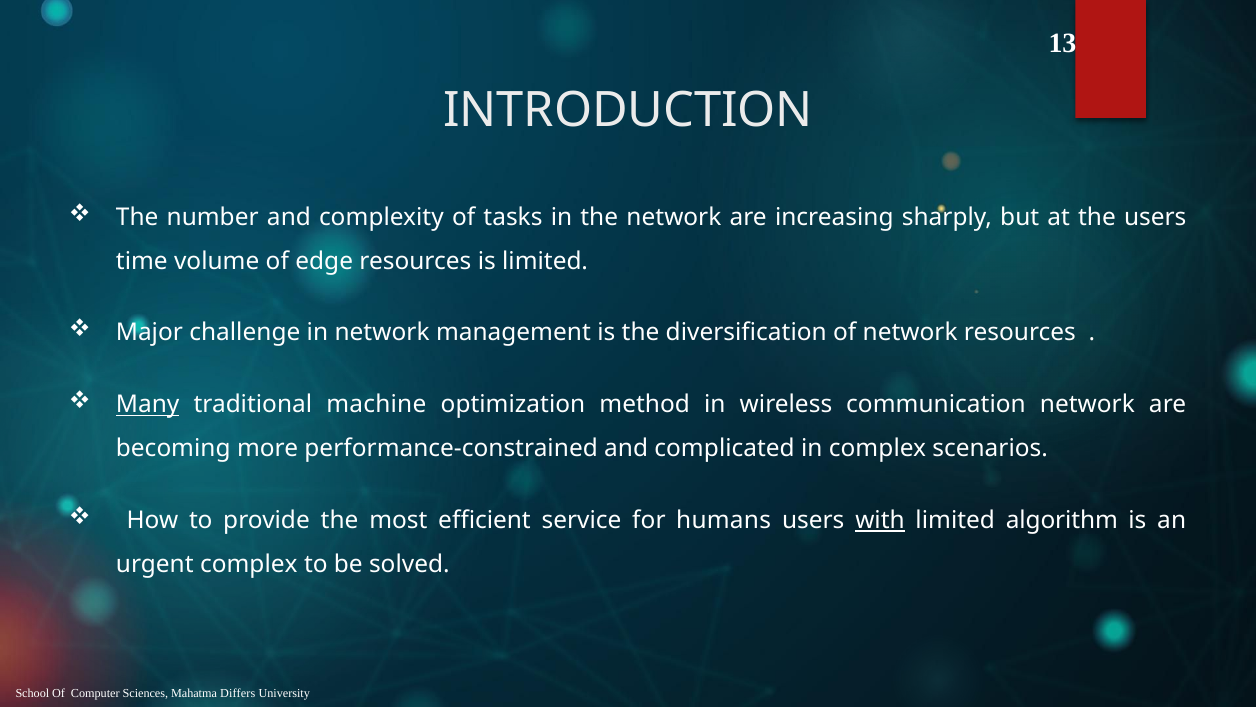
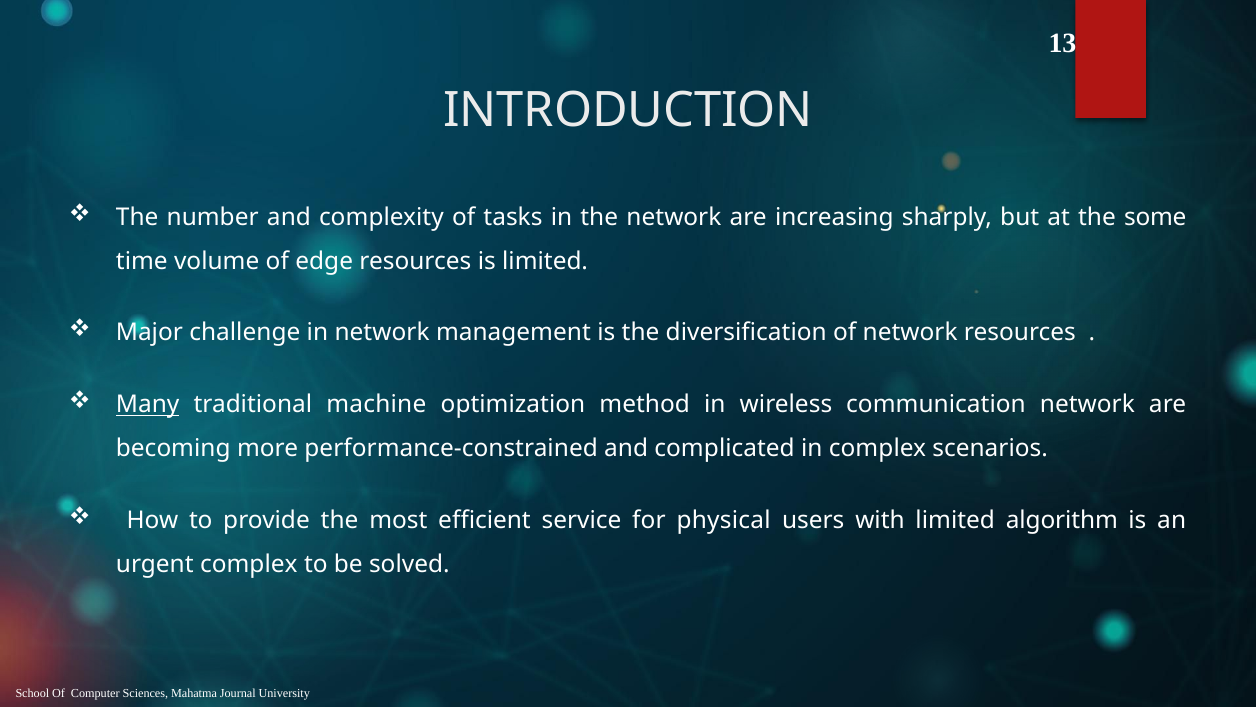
the users: users -> some (1155, 217)
humans: humans -> physical (724, 520)
with underline: present -> none (880, 520)
Differs: Differs -> Journal (238, 693)
